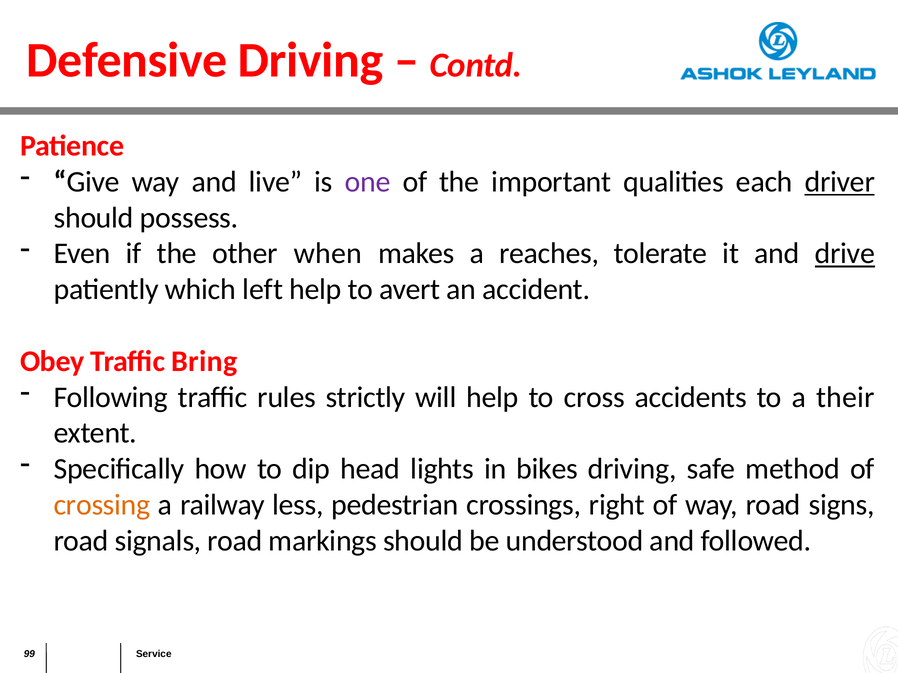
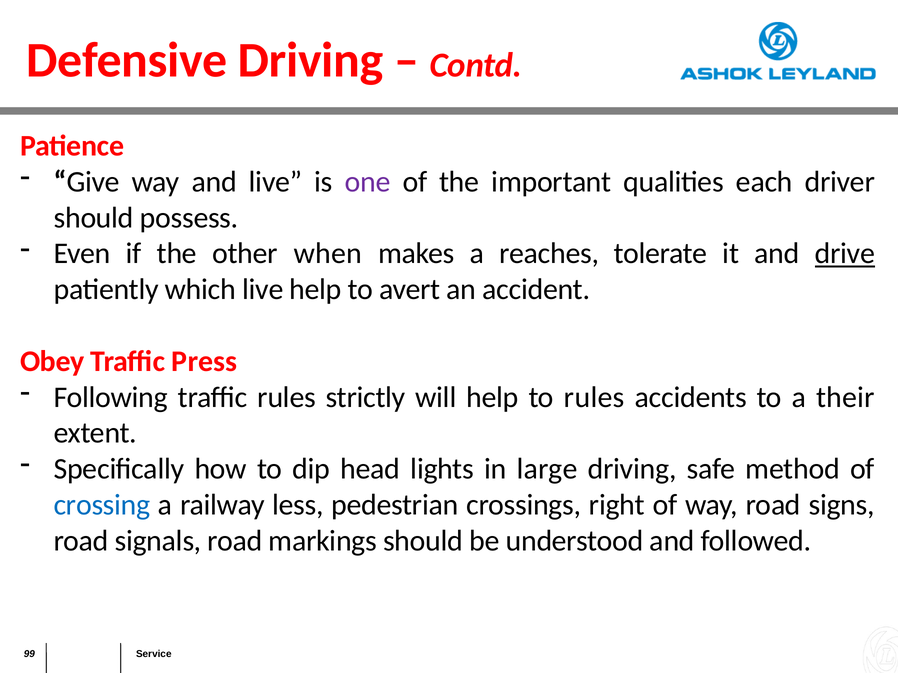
driver underline: present -> none (840, 182)
which left: left -> live (263, 290)
Bring: Bring -> Press (204, 362)
to cross: cross -> rules (594, 397)
bikes: bikes -> large (547, 469)
crossing colour: orange -> blue (102, 505)
